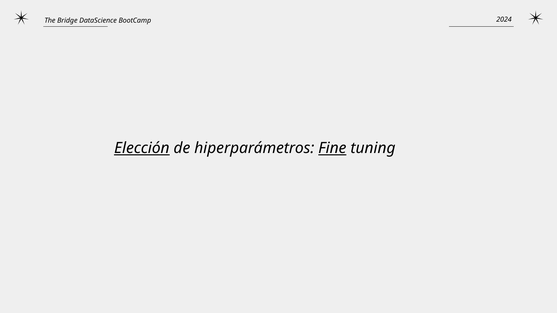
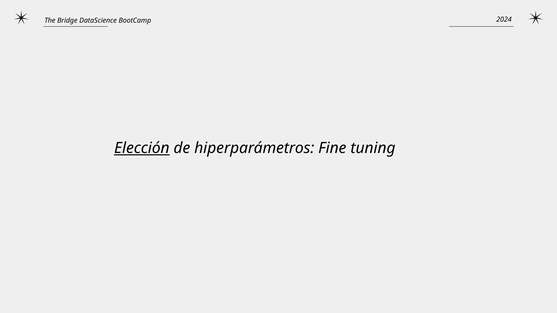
Fine underline: present -> none (332, 148)
